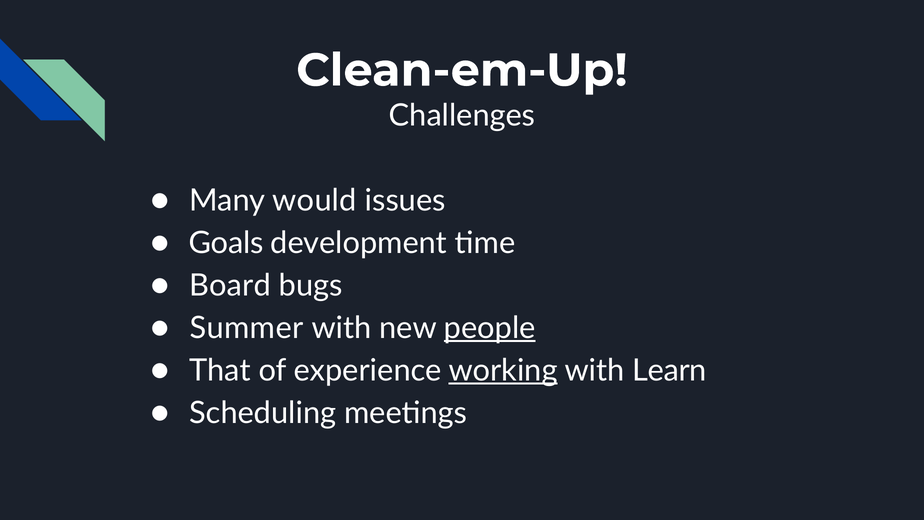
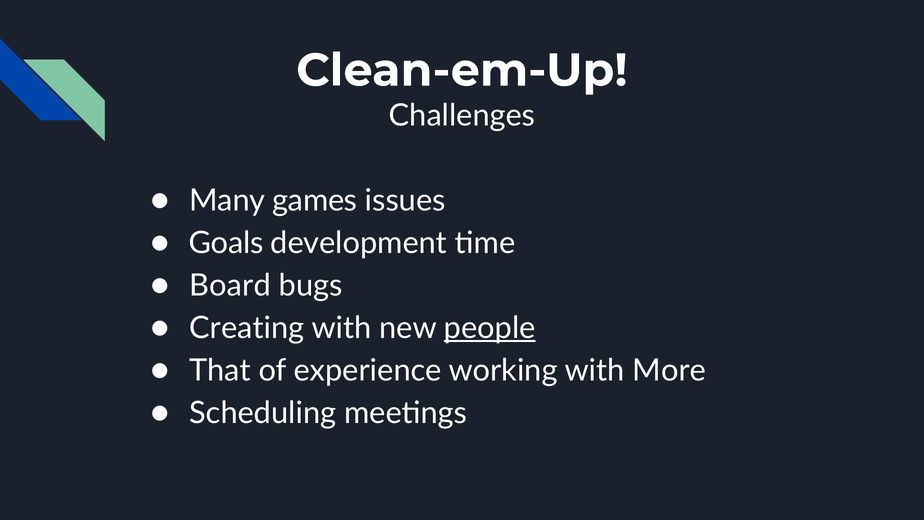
would: would -> games (315, 200)
Summer: Summer -> Creating (247, 328)
working underline: present -> none (503, 370)
Learn: Learn -> More (669, 370)
